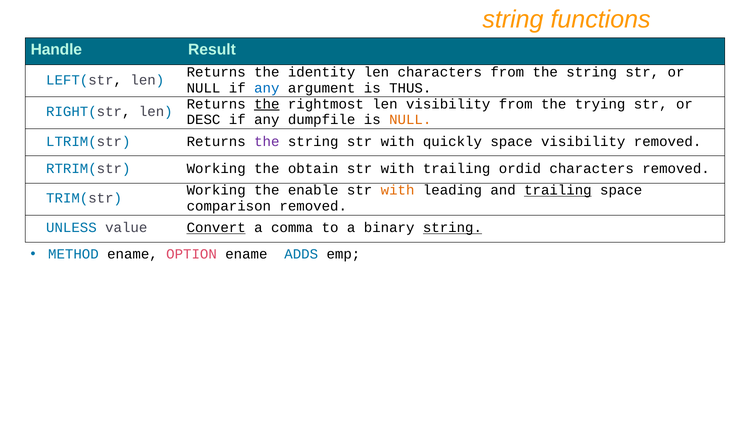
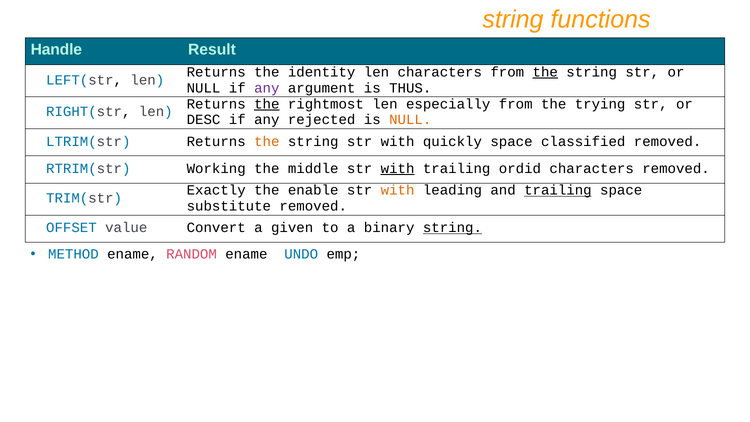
the underline: none -> present (545, 72)
any colour: blue -> purple (267, 88)
len visibility: visibility -> especially (448, 104)
dumpfile: dumpfile -> rejected (322, 120)
the colour: purple -> orange (267, 141)
space visibility: visibility -> classified (583, 141)
obtain: obtain -> middle (313, 169)
with underline: none -> present (398, 169)
Working: Working -> Exactly (216, 190)
comparison: comparison -> substitute (229, 206)
UNLESS: UNLESS -> OFFSET (71, 228)
Convert underline: present -> none (216, 228)
comma: comma -> given (292, 228)
OPTION: OPTION -> RANDOM (192, 254)
ADDS: ADDS -> UNDO (301, 254)
